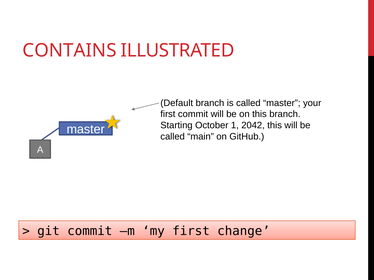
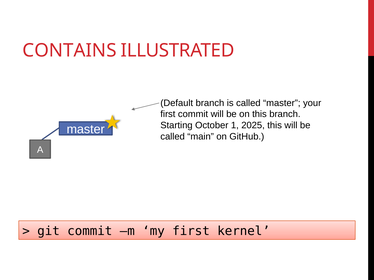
2042: 2042 -> 2025 (253, 126)
change: change -> kernel (244, 231)
